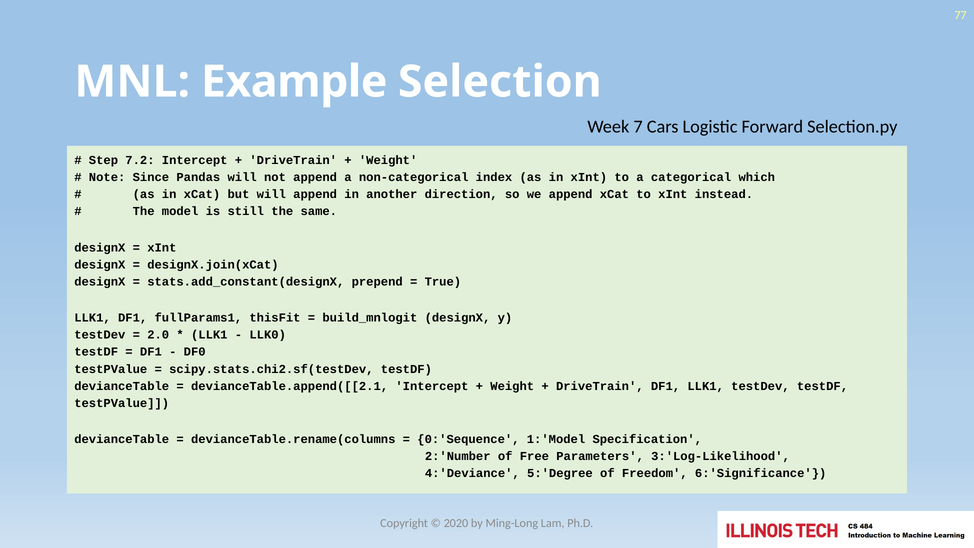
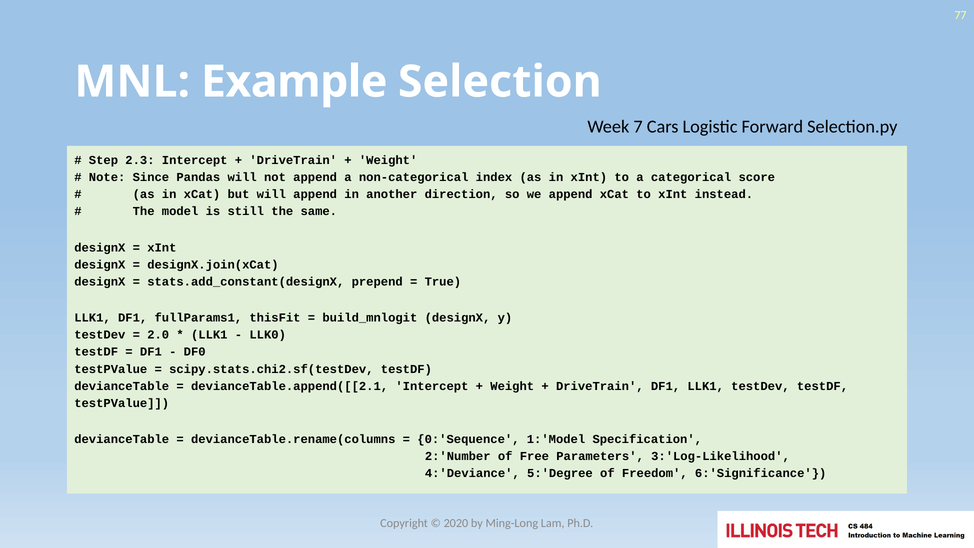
7.2: 7.2 -> 2.3 (140, 160)
which: which -> score (757, 177)
